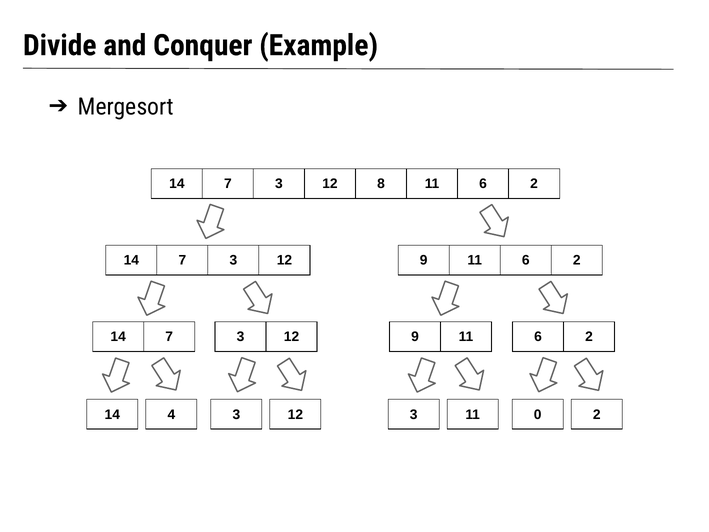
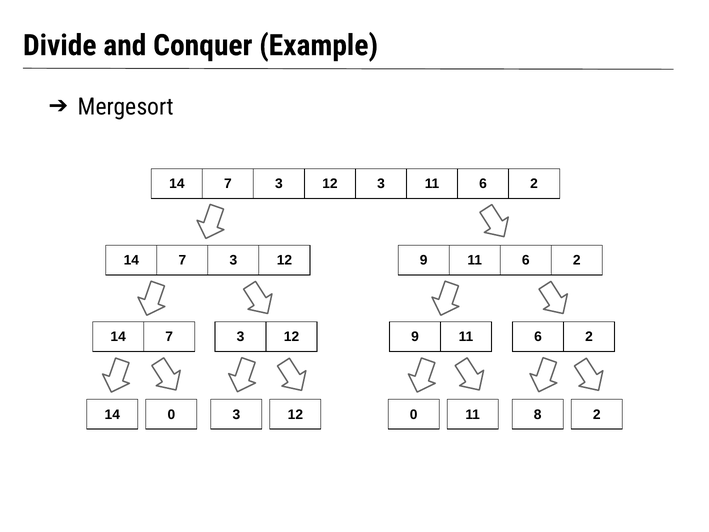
12 8: 8 -> 3 (381, 184)
14 4: 4 -> 0 (171, 414)
12 3: 3 -> 0 (414, 414)
0: 0 -> 8 (538, 414)
